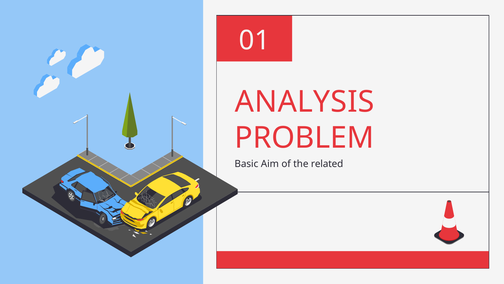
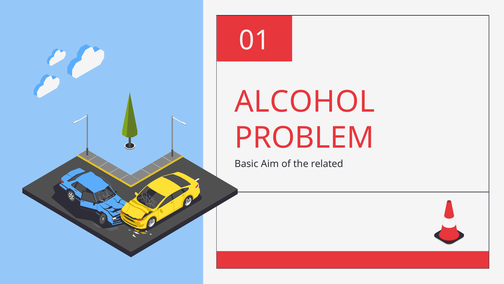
ANALYSIS: ANALYSIS -> ALCOHOL (305, 102)
